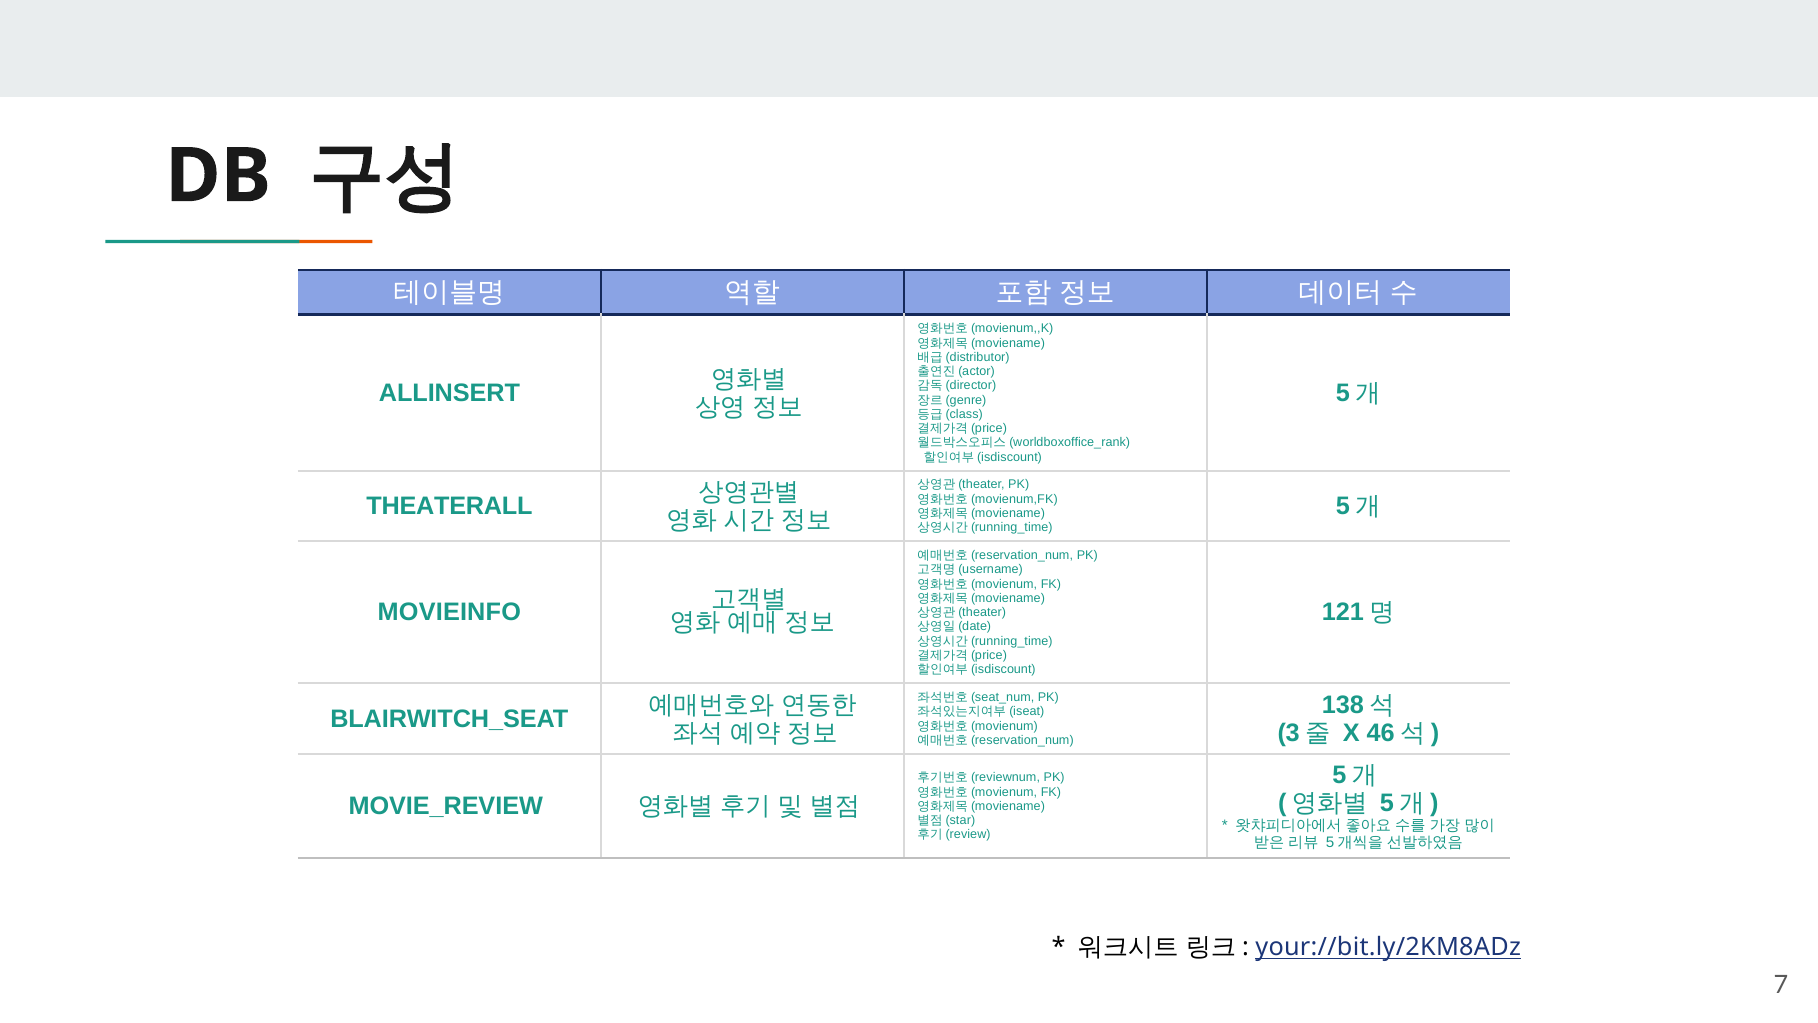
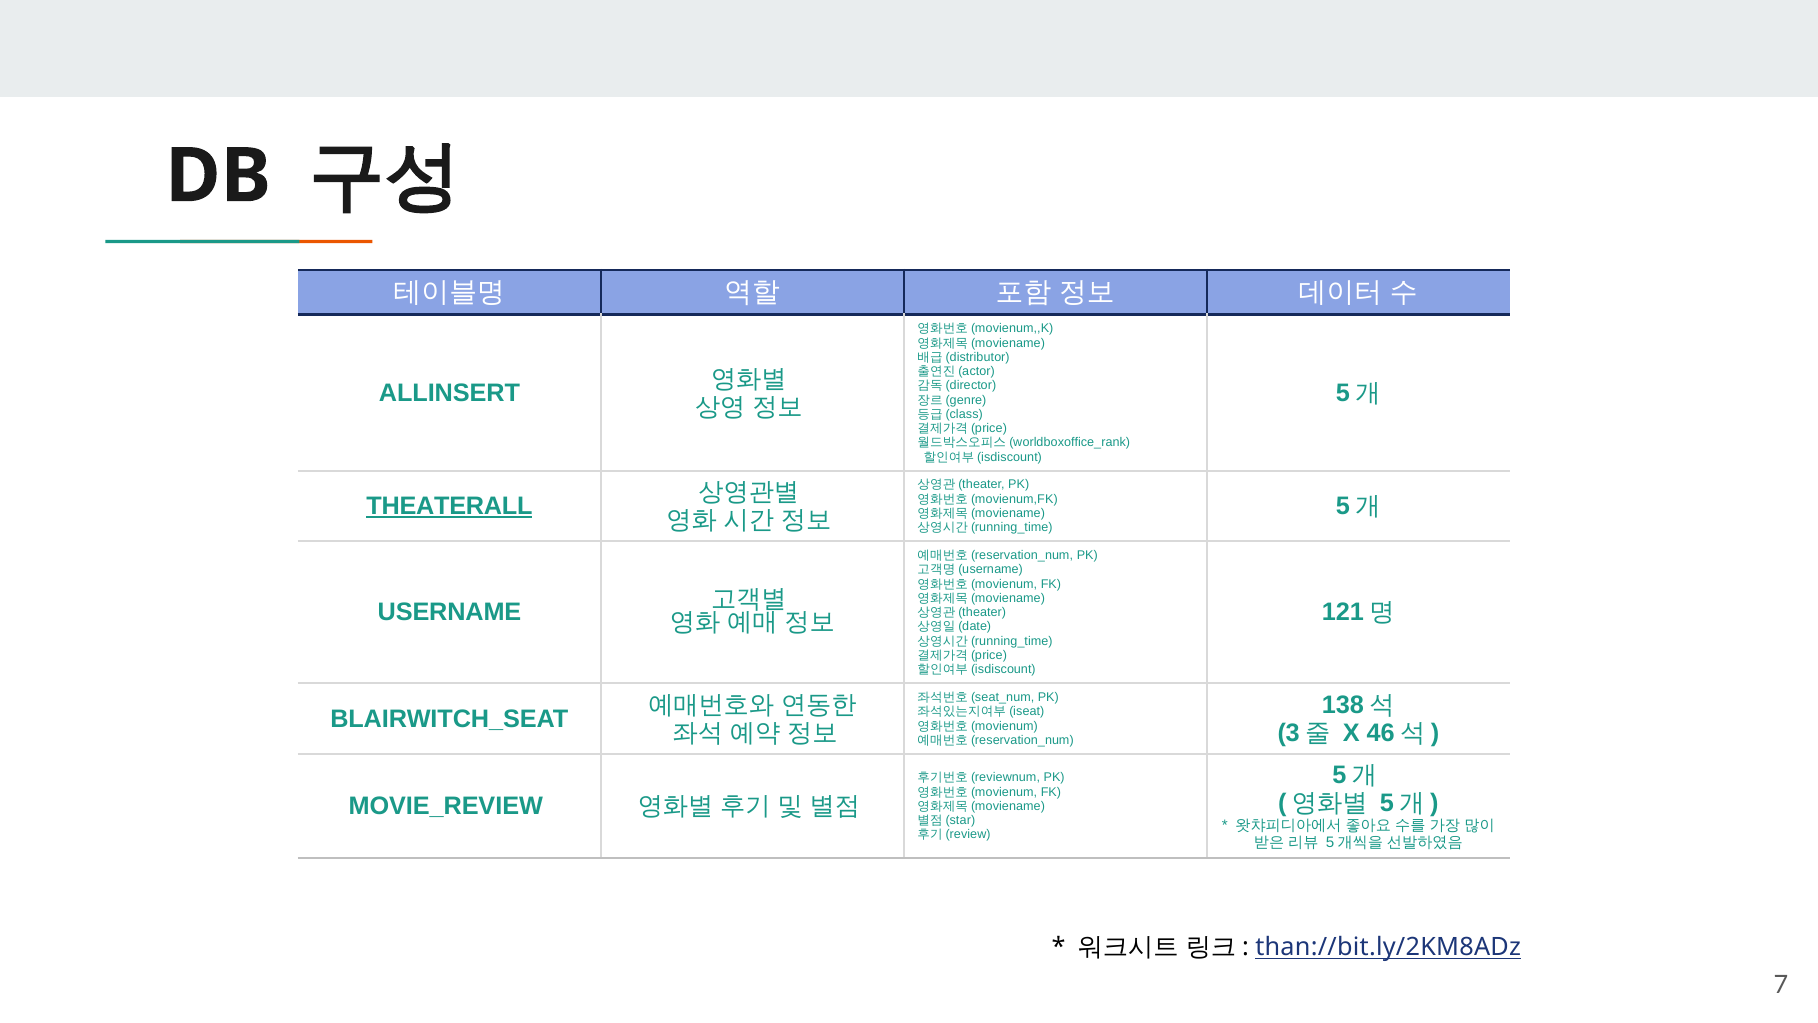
THEATERALL underline: none -> present (449, 506)
MOVIEINFO: MOVIEINFO -> USERNAME (449, 612)
your://bit.ly/2KM8ADz: your://bit.ly/2KM8ADz -> than://bit.ly/2KM8ADz (1388, 947)
